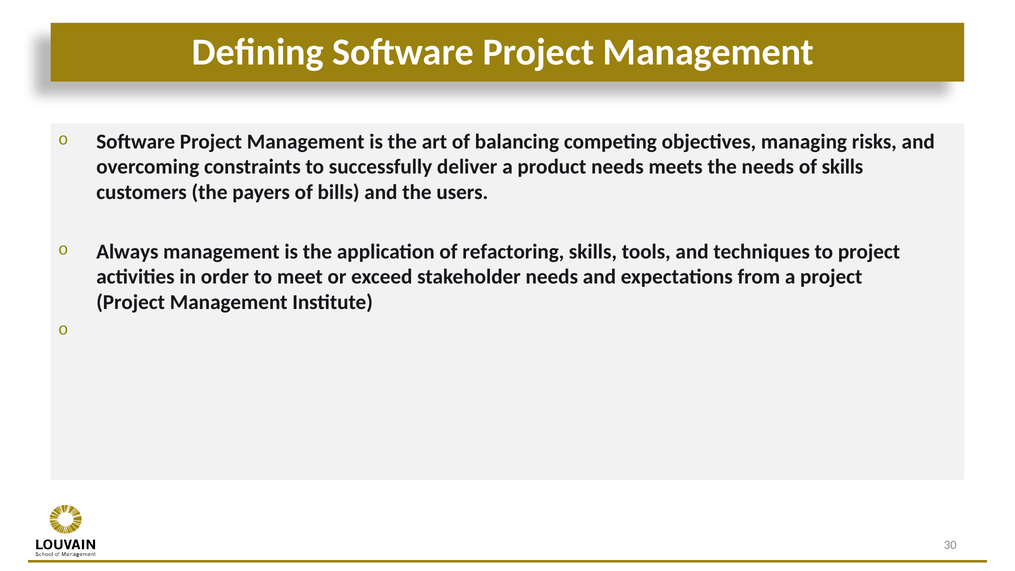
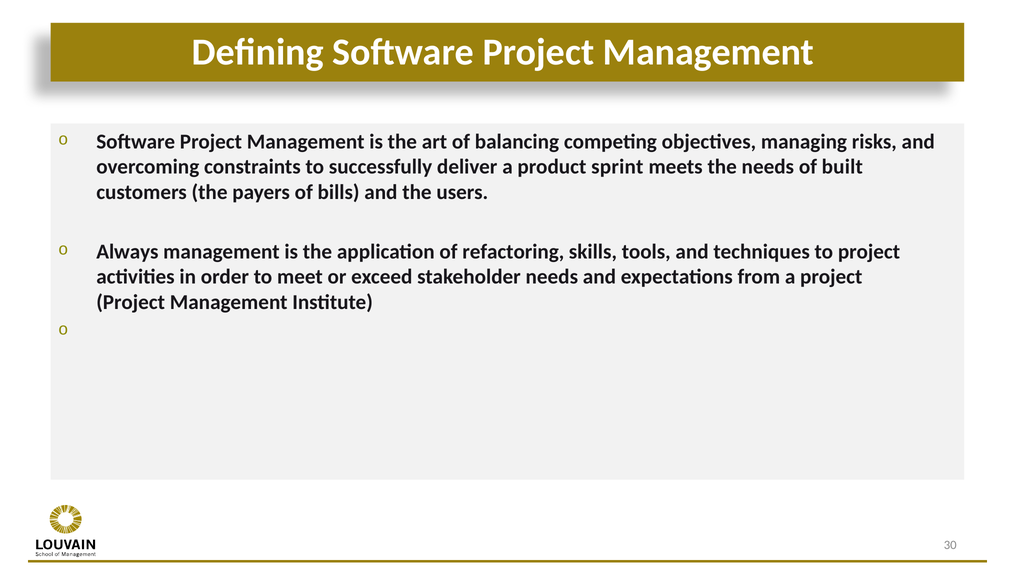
product needs: needs -> sprint (617, 167)
of skills: skills -> built (842, 167)
